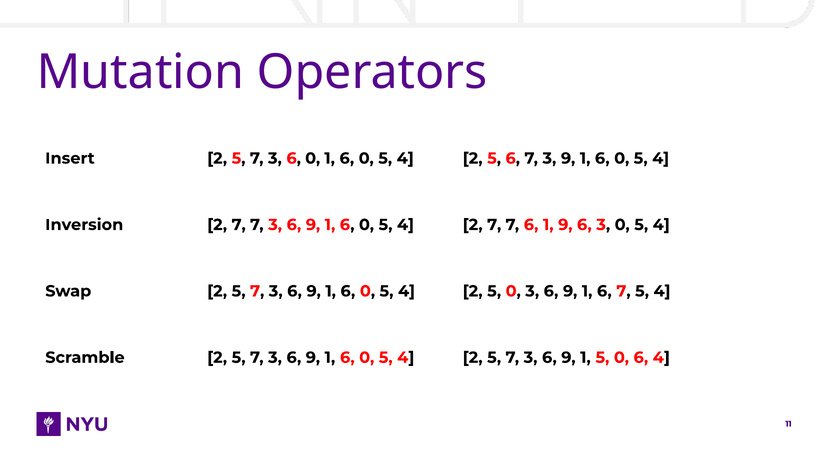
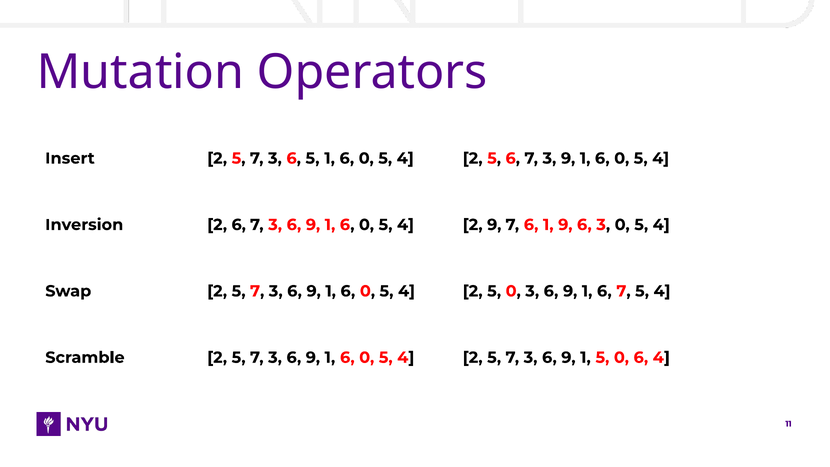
3 6 0: 0 -> 5 (312, 158)
7: 7 -> 6 (239, 225)
7: 7 -> 9 (494, 225)
